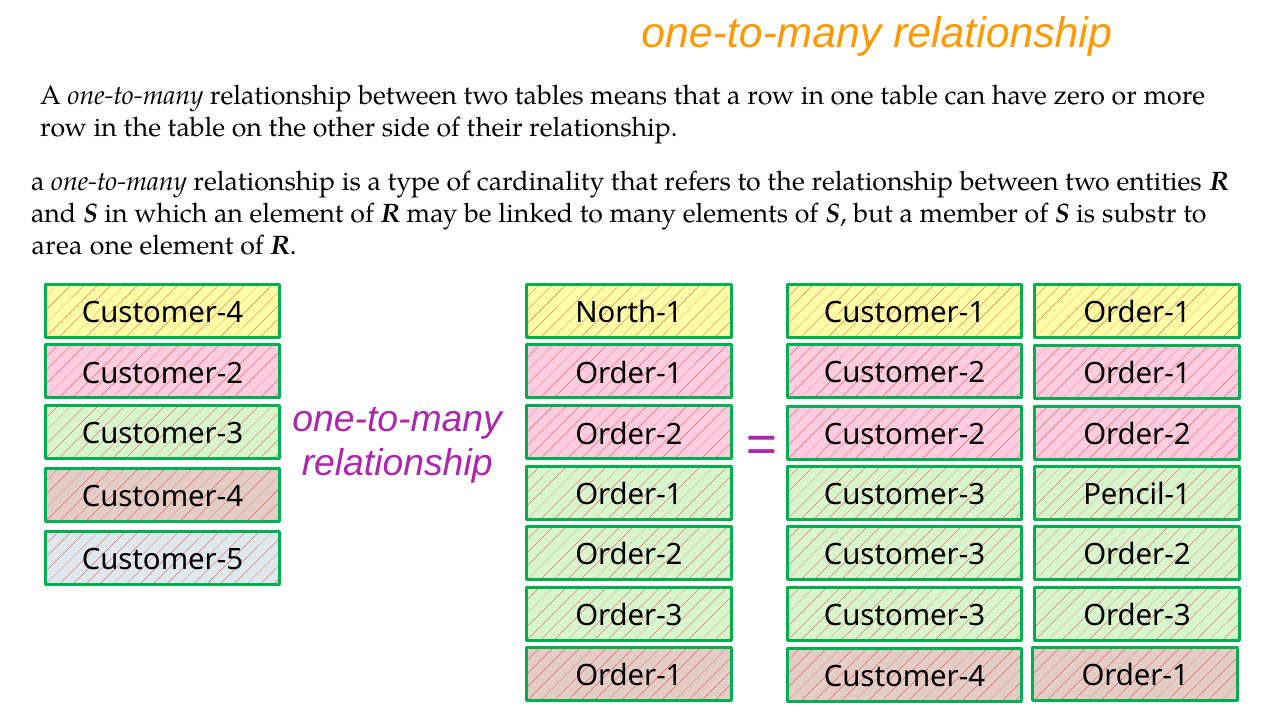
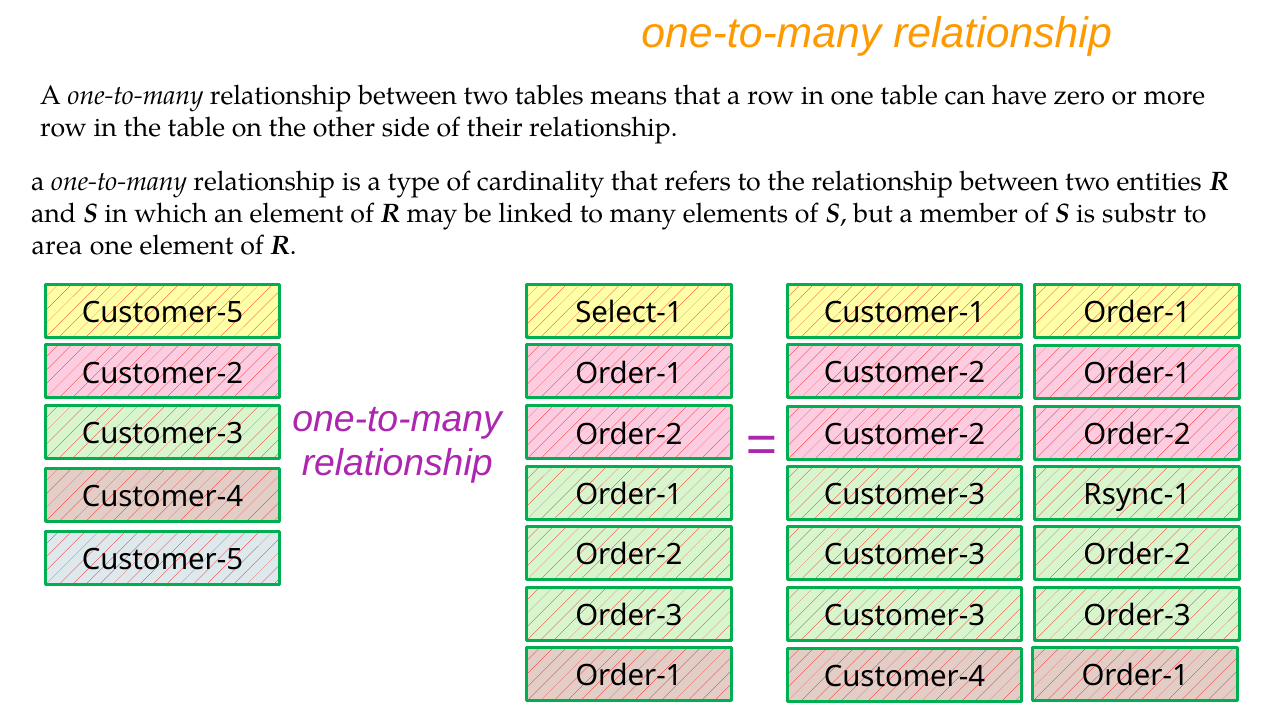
Customer-4: Customer-4 -> Customer-5 (162, 313)
North-1: North-1 -> Select-1 (629, 313)
Pencil-1: Pencil-1 -> Rsync-1 (1137, 495)
